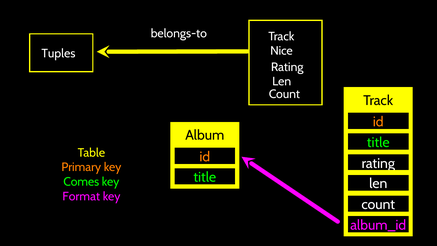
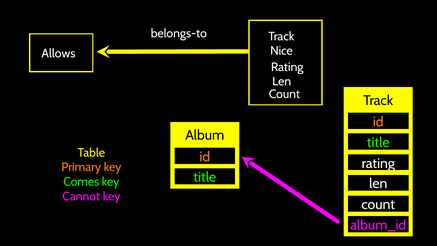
Tuples: Tuples -> Allows (58, 54)
Format: Format -> Cannot (81, 196)
